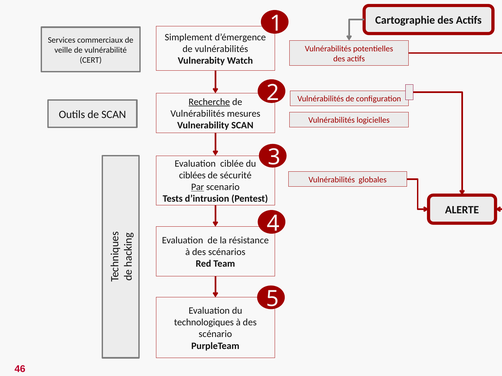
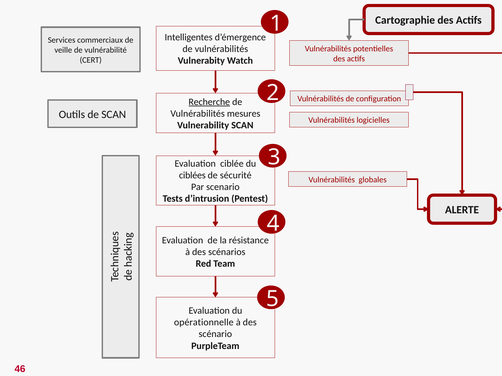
Simplement: Simplement -> Intelligentes (189, 37)
Par underline: present -> none (198, 187)
technologiques: technologiques -> opérationnelle (204, 323)
